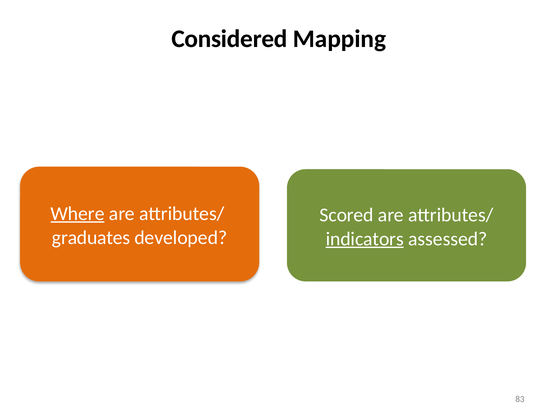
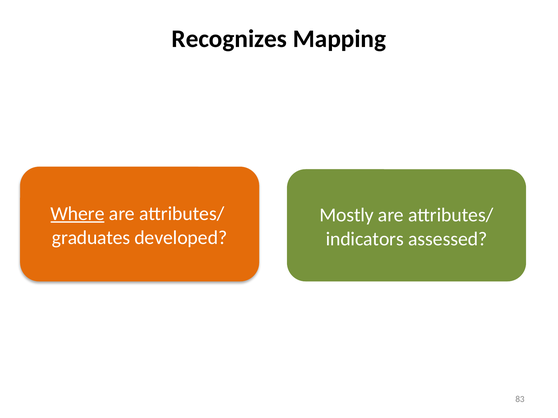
Considered: Considered -> Recognizes (229, 39)
Scored: Scored -> Mostly (347, 215)
indicators underline: present -> none (365, 239)
